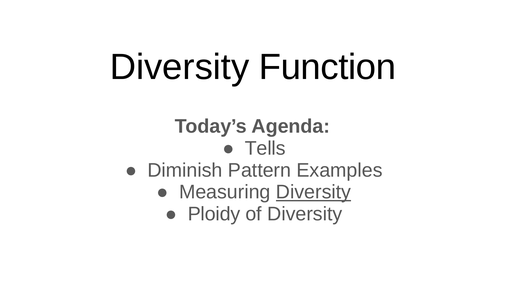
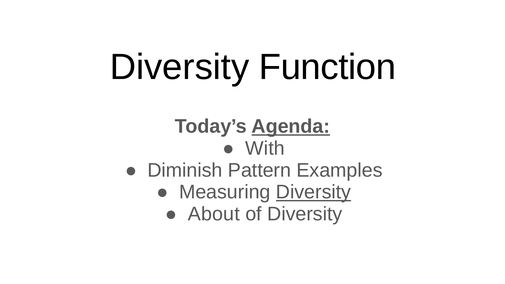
Agenda underline: none -> present (291, 127)
Tells: Tells -> With (265, 148)
Ploidy: Ploidy -> About (214, 214)
